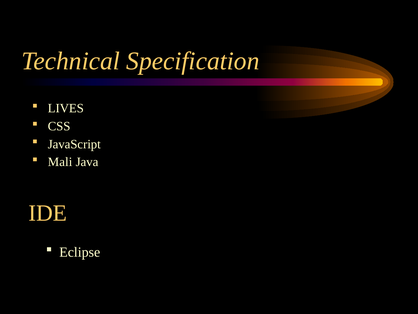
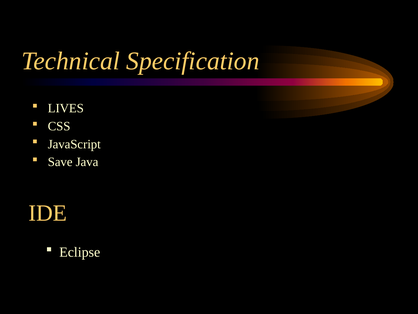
Mali: Mali -> Save (60, 162)
